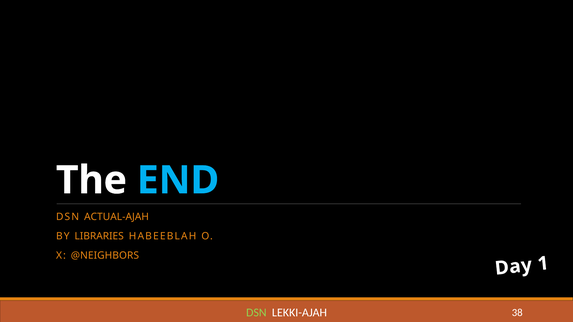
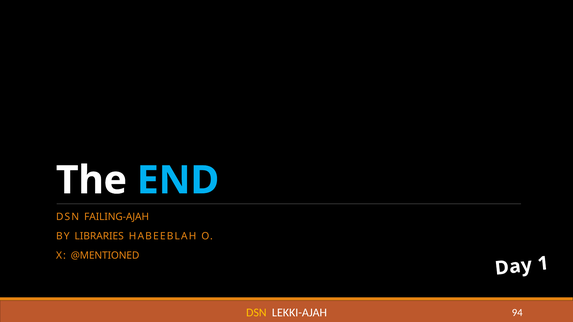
ACTUAL-AJAH: ACTUAL-AJAH -> FAILING-AJAH (117, 217)
@NEIGHBORS: @NEIGHBORS -> @MENTIONED (105, 256)
DSN colour: light green -> yellow (256, 313)
38: 38 -> 94 (517, 313)
